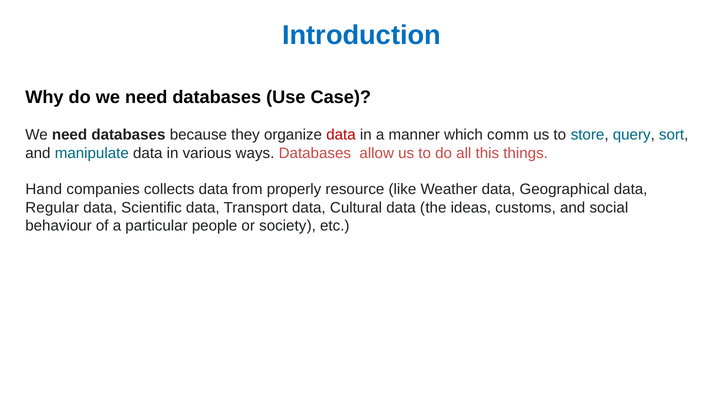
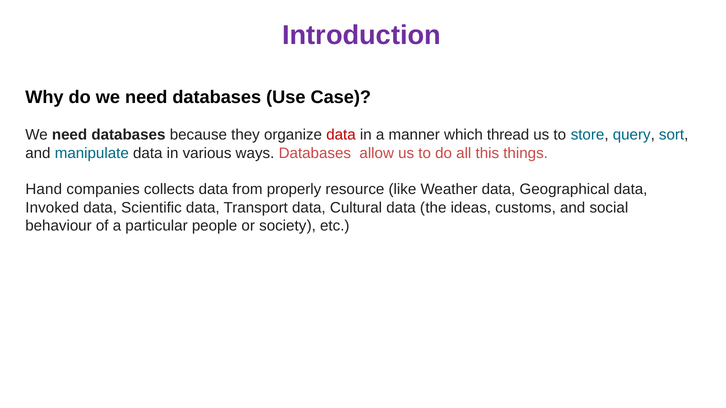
Introduction colour: blue -> purple (362, 35)
comm: comm -> thread (508, 135)
Regular: Regular -> Invoked (52, 208)
